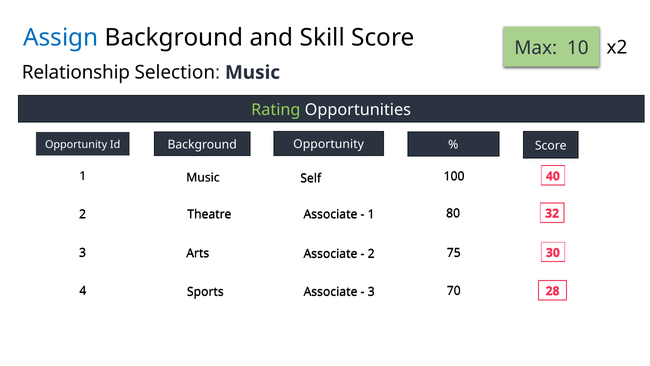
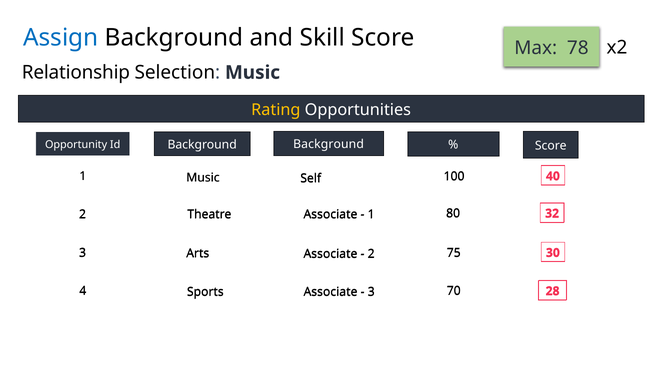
10: 10 -> 78 (578, 48)
Rating colour: light green -> yellow (276, 110)
Opportunity: Opportunity -> Background (329, 144)
